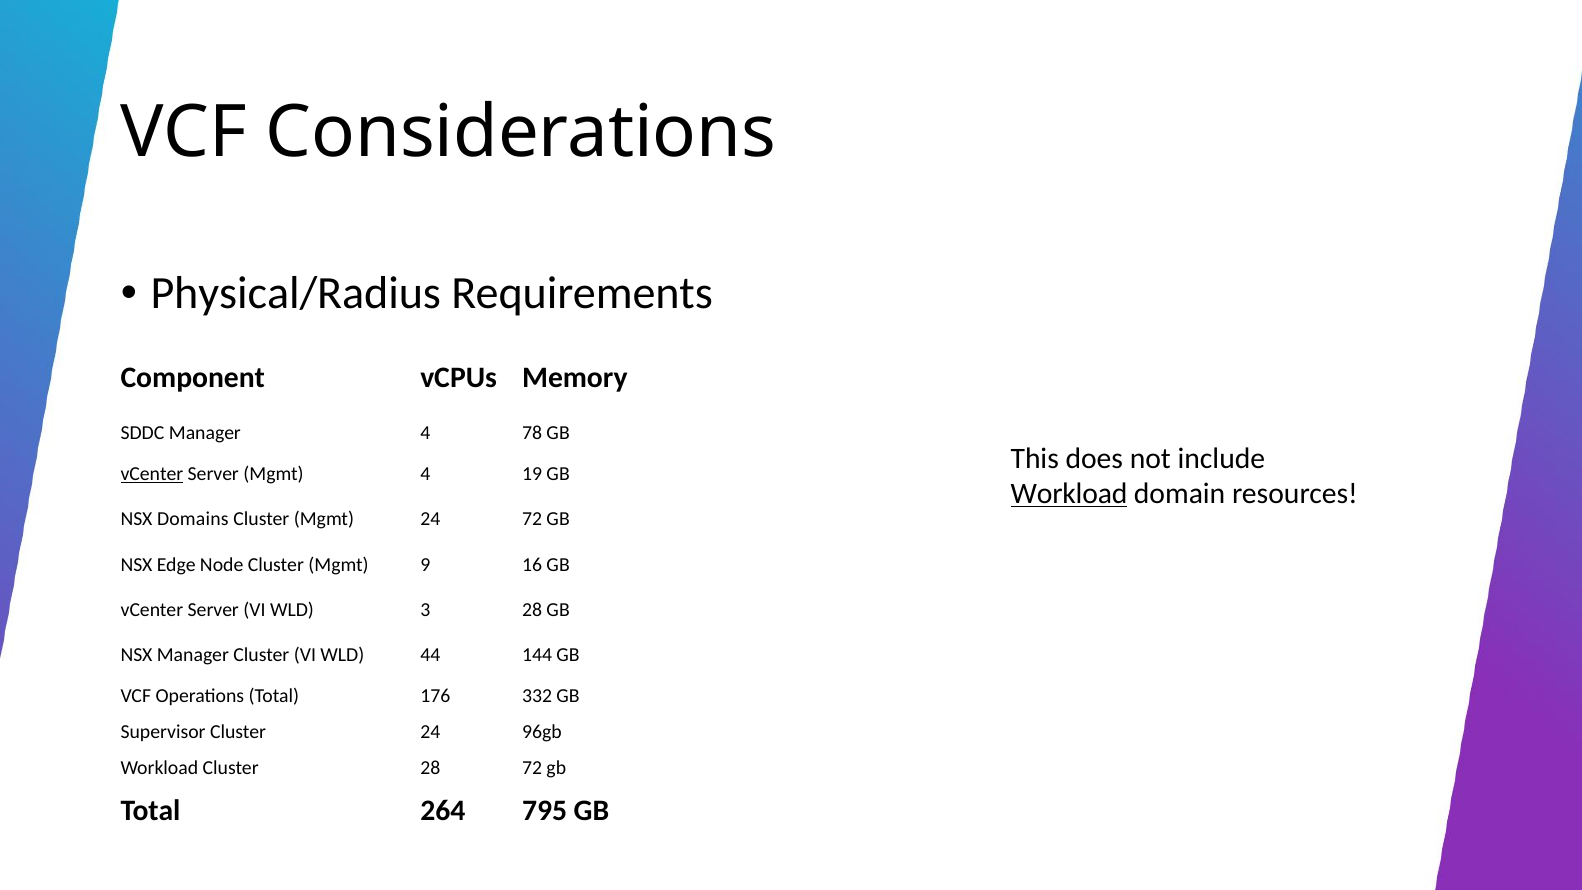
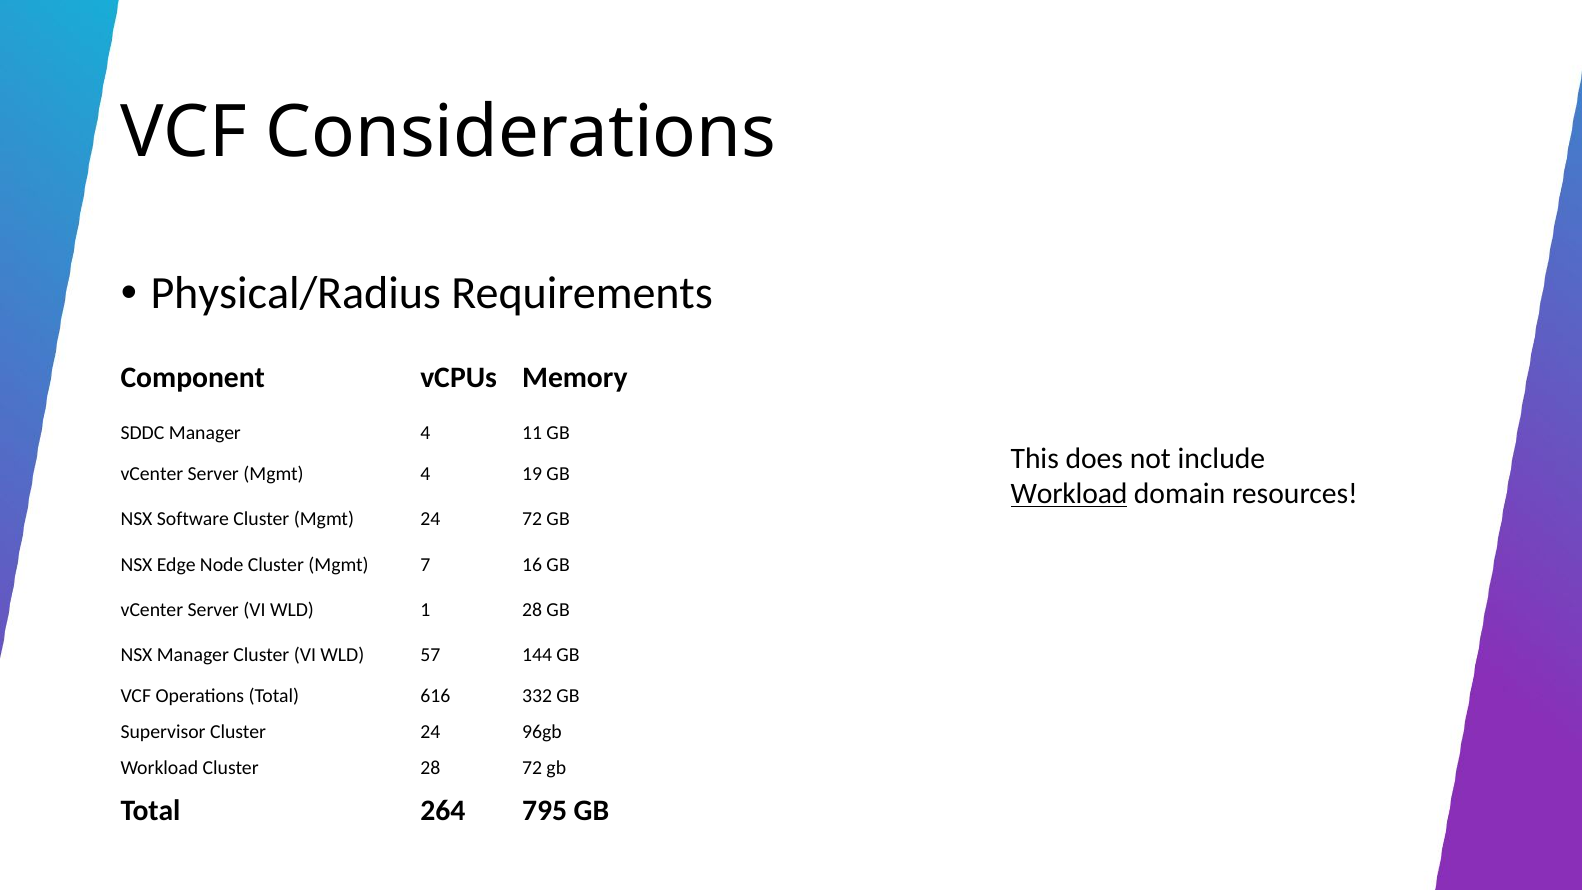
78: 78 -> 11 (532, 433)
vCenter underline: present -> none (152, 474)
Domains: Domains -> Software (193, 519)
9: 9 -> 7 (425, 565)
3: 3 -> 1 (425, 610)
44: 44 -> 57 (430, 655)
176: 176 -> 616 (435, 696)
